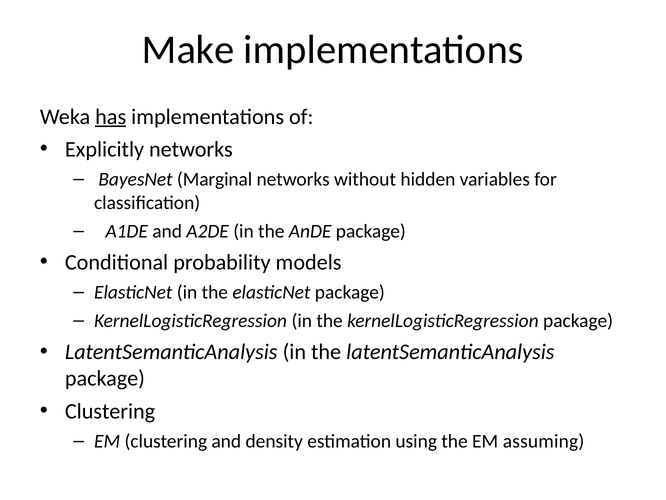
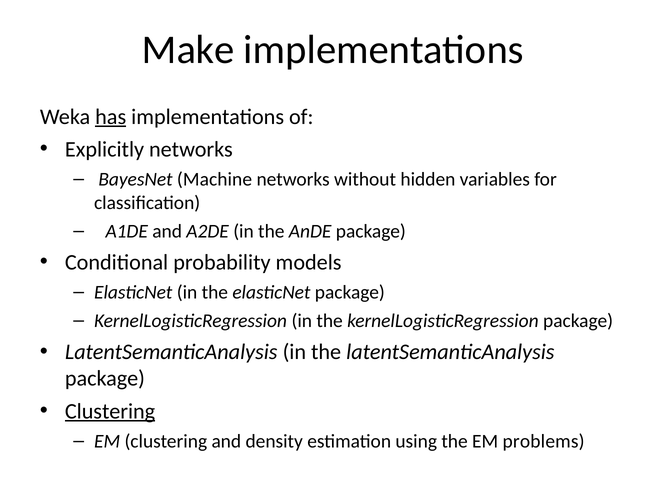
Marginal: Marginal -> Machine (215, 179)
Clustering underline: none -> present (110, 411)
assuming: assuming -> problems (544, 441)
